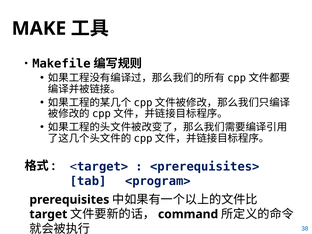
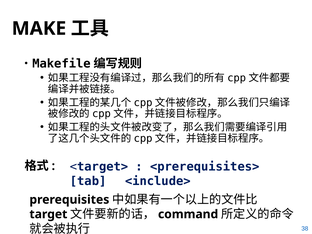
<program>: <program> -> <include> (158, 181)
